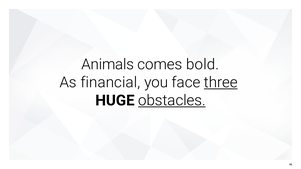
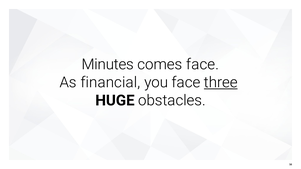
Animals: Animals -> Minutes (108, 65)
comes bold: bold -> face (203, 65)
obstacles underline: present -> none (172, 101)
